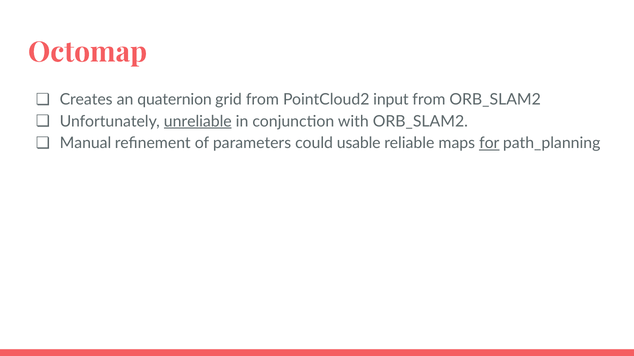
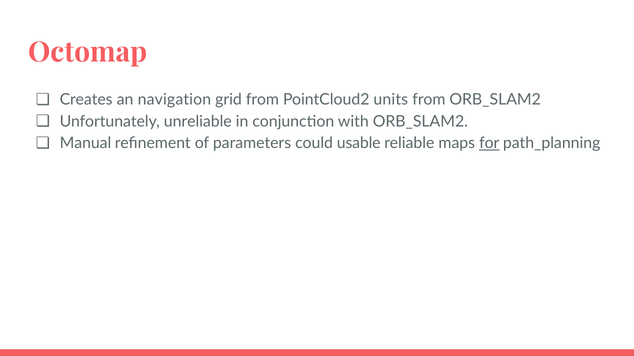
quaternion: quaternion -> navigation (174, 100)
input: input -> units (391, 100)
unreliable underline: present -> none (198, 122)
